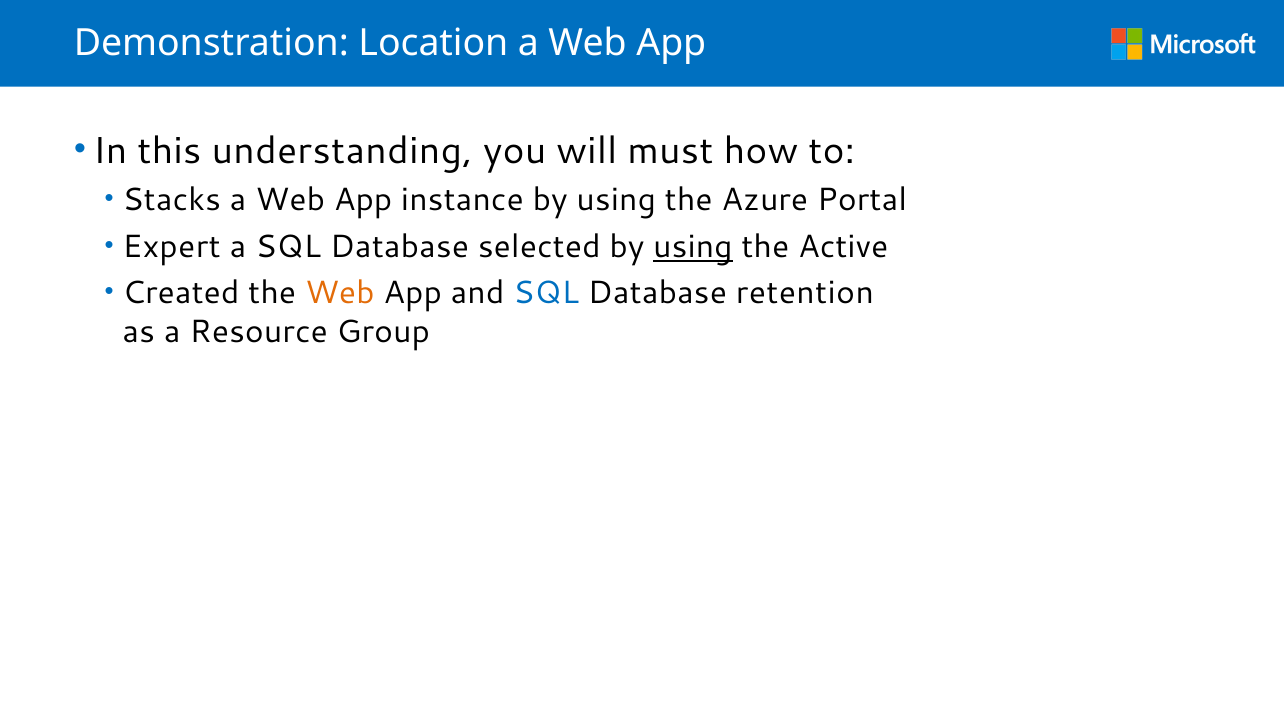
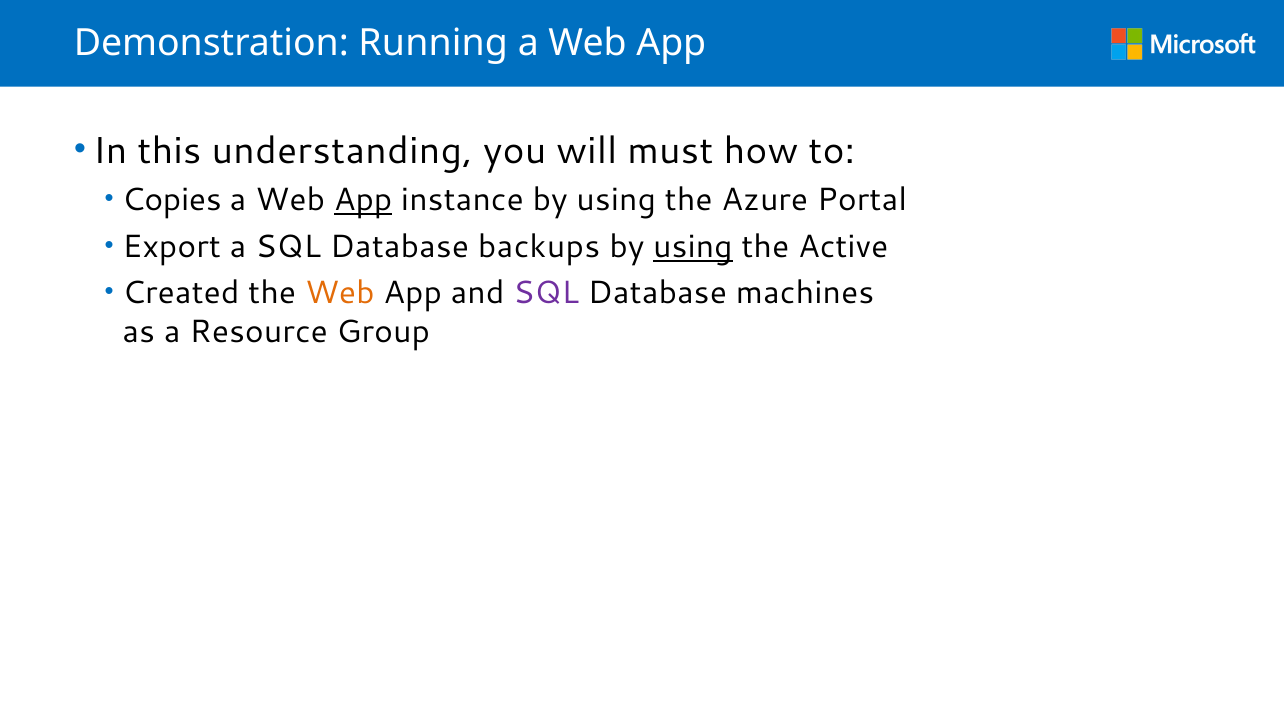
Location: Location -> Running (433, 43)
Stacks: Stacks -> Copies (172, 200)
App underline: none -> present (363, 200)
Expert: Expert -> Export (172, 247)
selected: selected -> backups (539, 247)
SQL colour: blue -> purple (546, 293)
retention: retention -> machines (805, 293)
